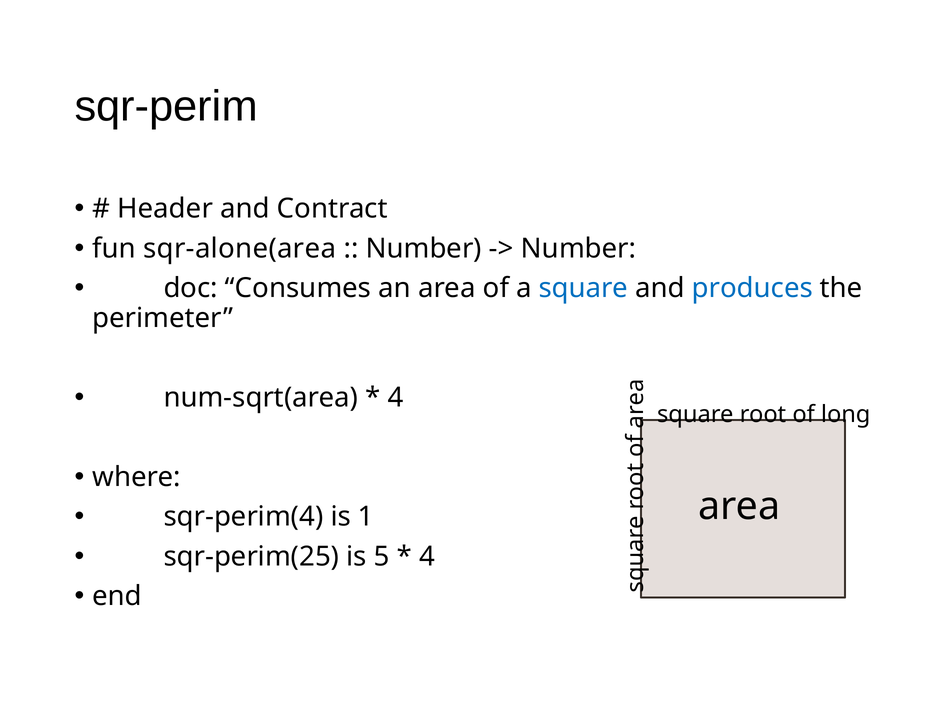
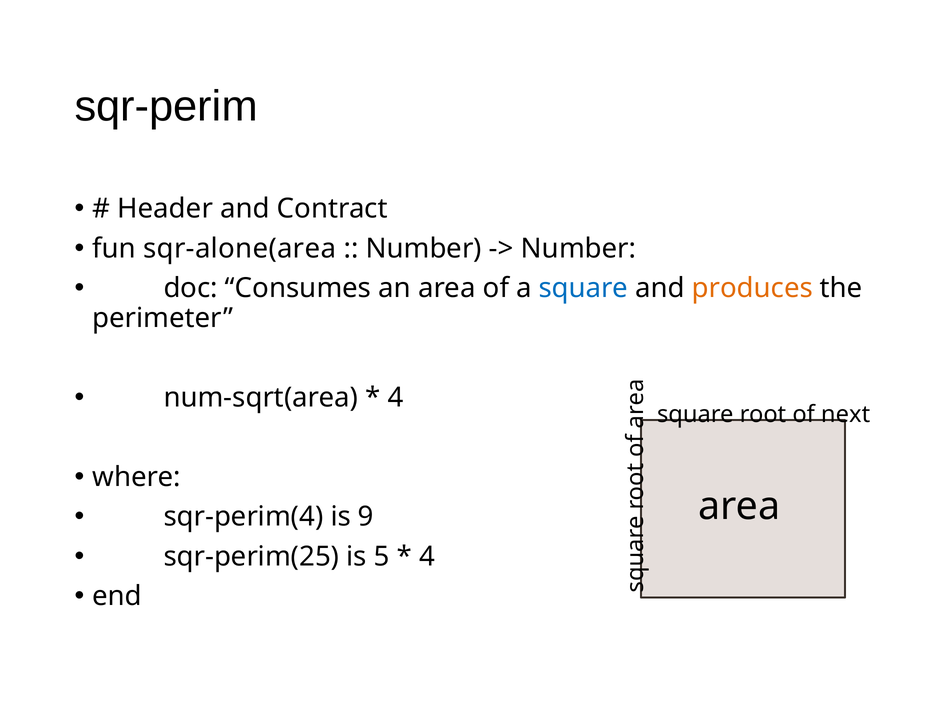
produces colour: blue -> orange (752, 288)
long: long -> next (846, 414)
1: 1 -> 9 (366, 517)
